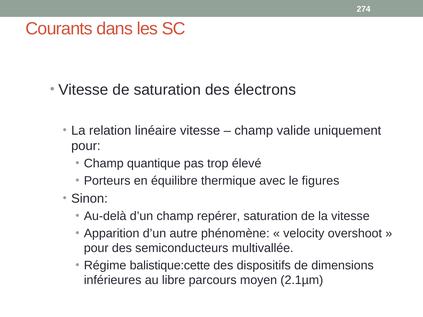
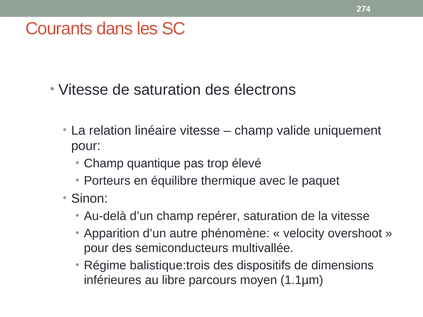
figures: figures -> paquet (321, 181)
balistique:cette: balistique:cette -> balistique:trois (170, 266)
2.1µm: 2.1µm -> 1.1µm (302, 280)
